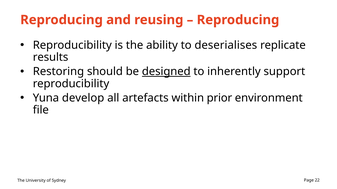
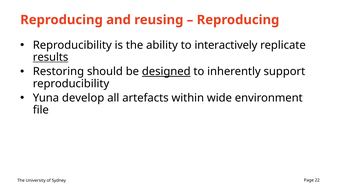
deserialises: deserialises -> interactively (226, 45)
results underline: none -> present (51, 57)
prior: prior -> wide (219, 98)
